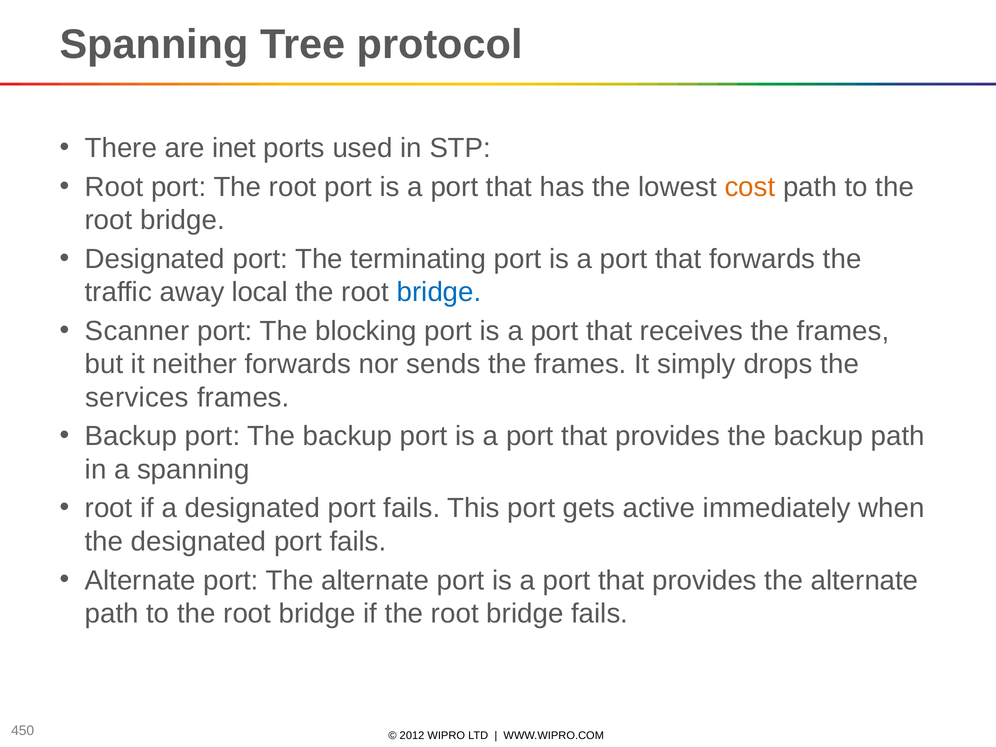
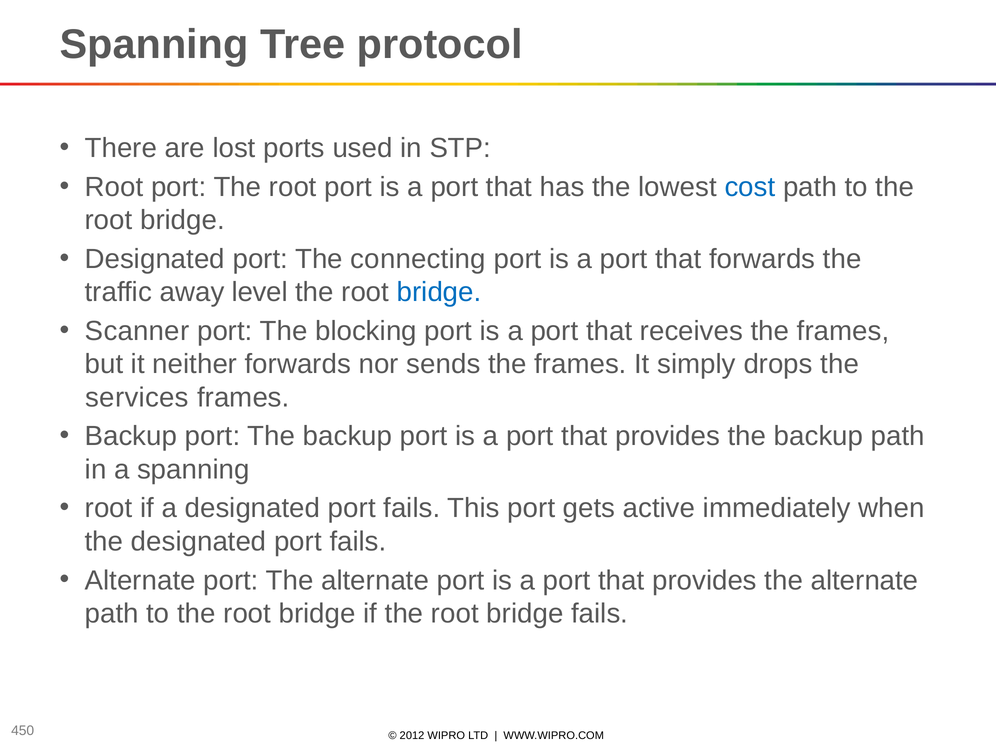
inet: inet -> lost (234, 148)
cost colour: orange -> blue (750, 187)
terminating: terminating -> connecting (418, 259)
local: local -> level (260, 292)
